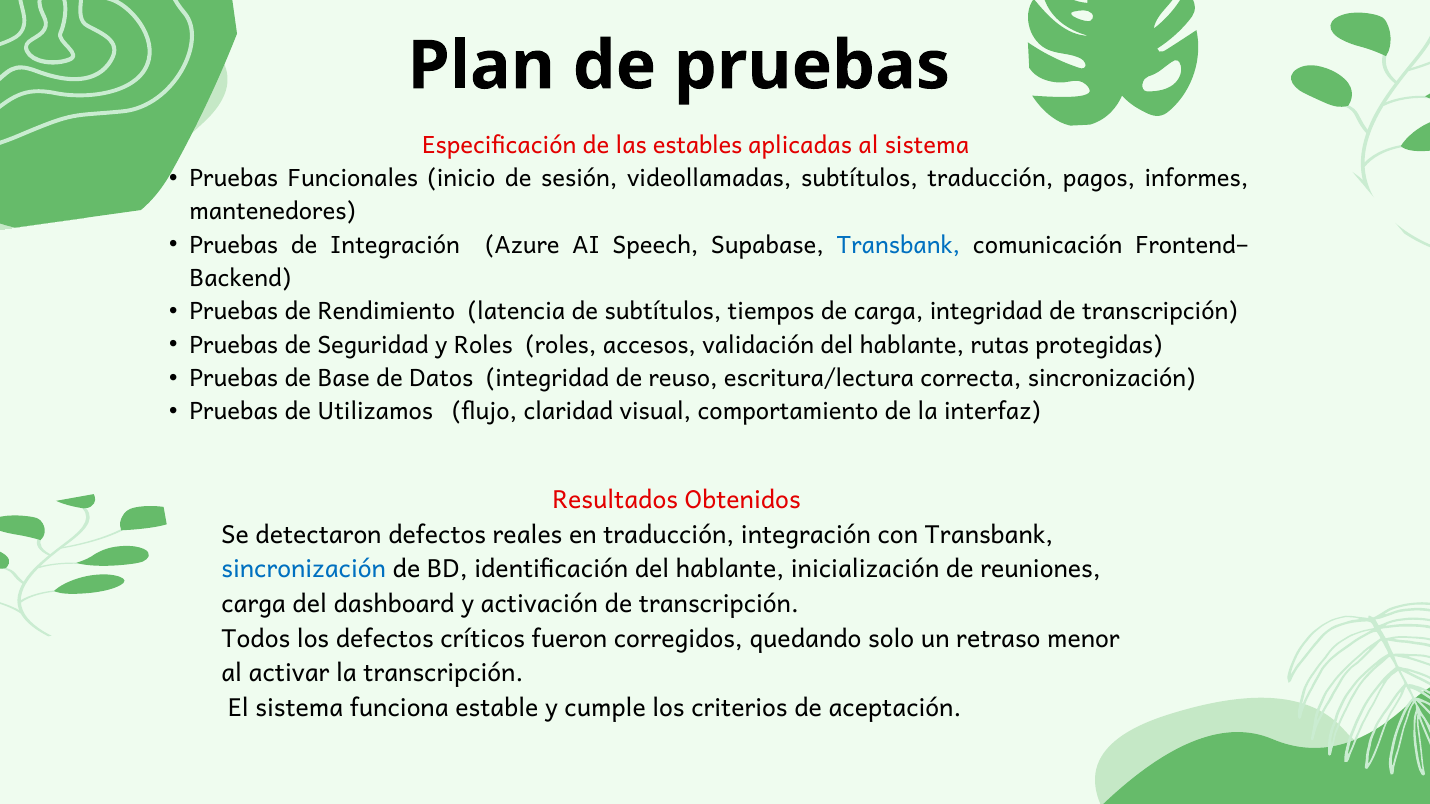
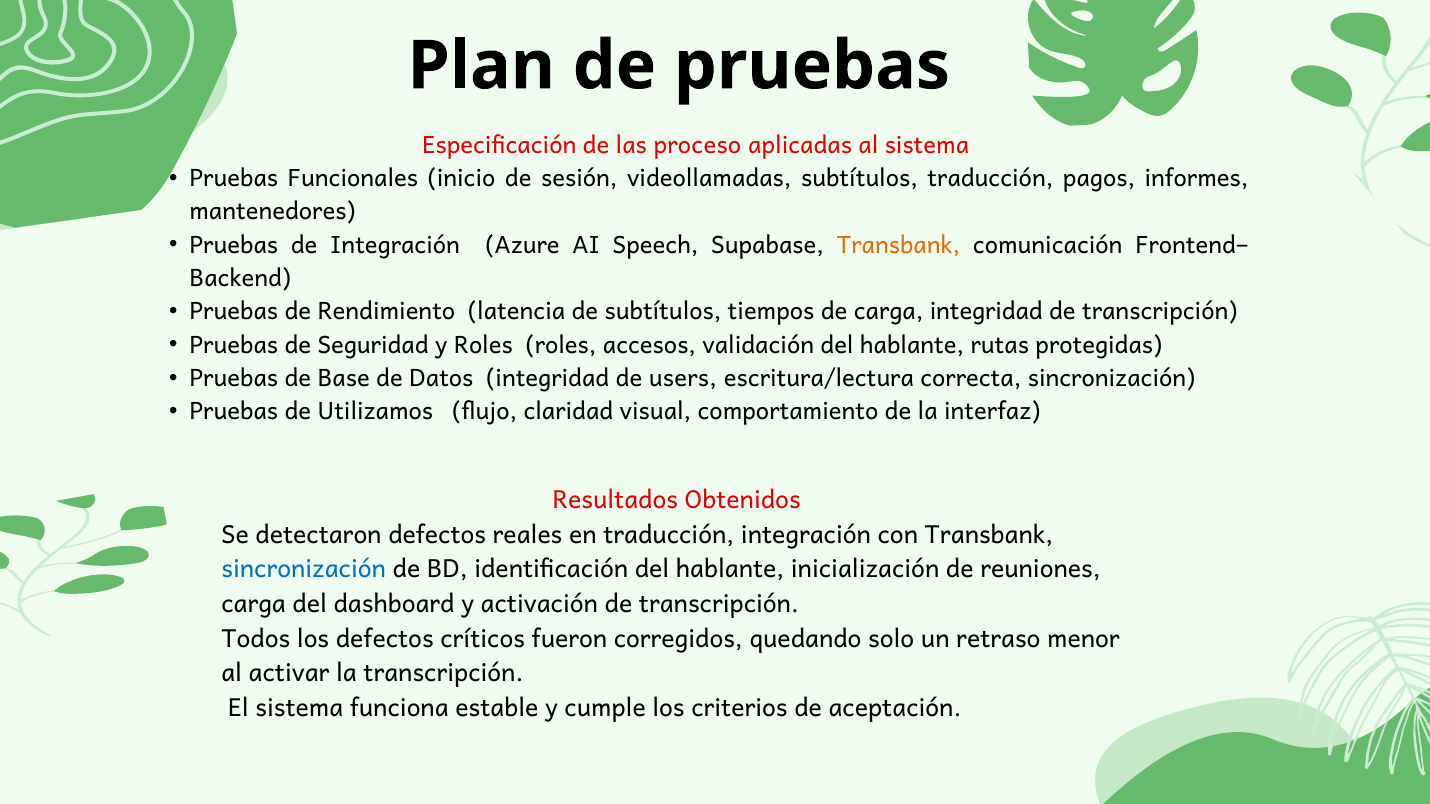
estables: estables -> proceso (697, 145)
Transbank colour: blue -> orange (898, 245)
reuso: reuso -> users (683, 379)
